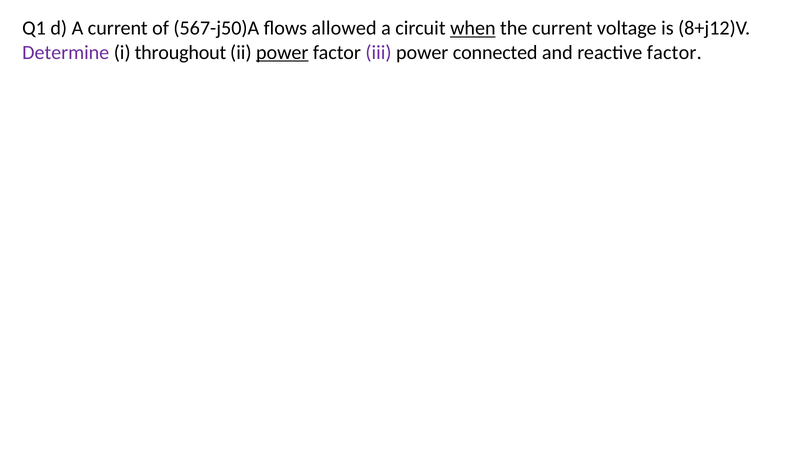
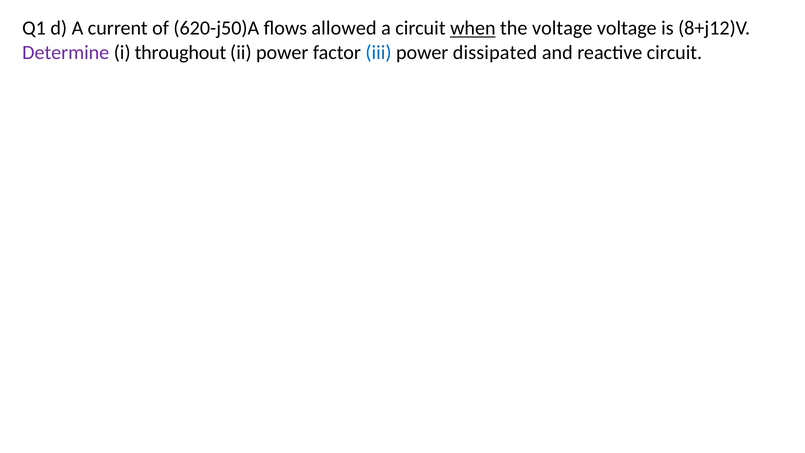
567-j50)A: 567-j50)A -> 620-j50)A (216, 28)
the current: current -> voltage (562, 28)
power underline: present -> none (282, 52)
iii colour: purple -> blue (378, 52)
connected: connected -> dissipated (495, 52)
reactive factor: factor -> circuit (674, 52)
